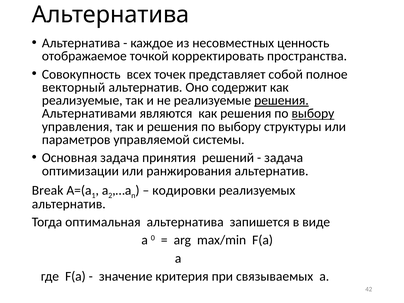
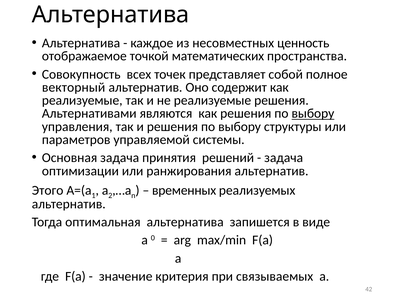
корректировать: корректировать -> математических (218, 56)
решения underline: present -> none (281, 100)
Break: Break -> Этого (48, 190)
кодировки: кодировки -> временных (184, 190)
